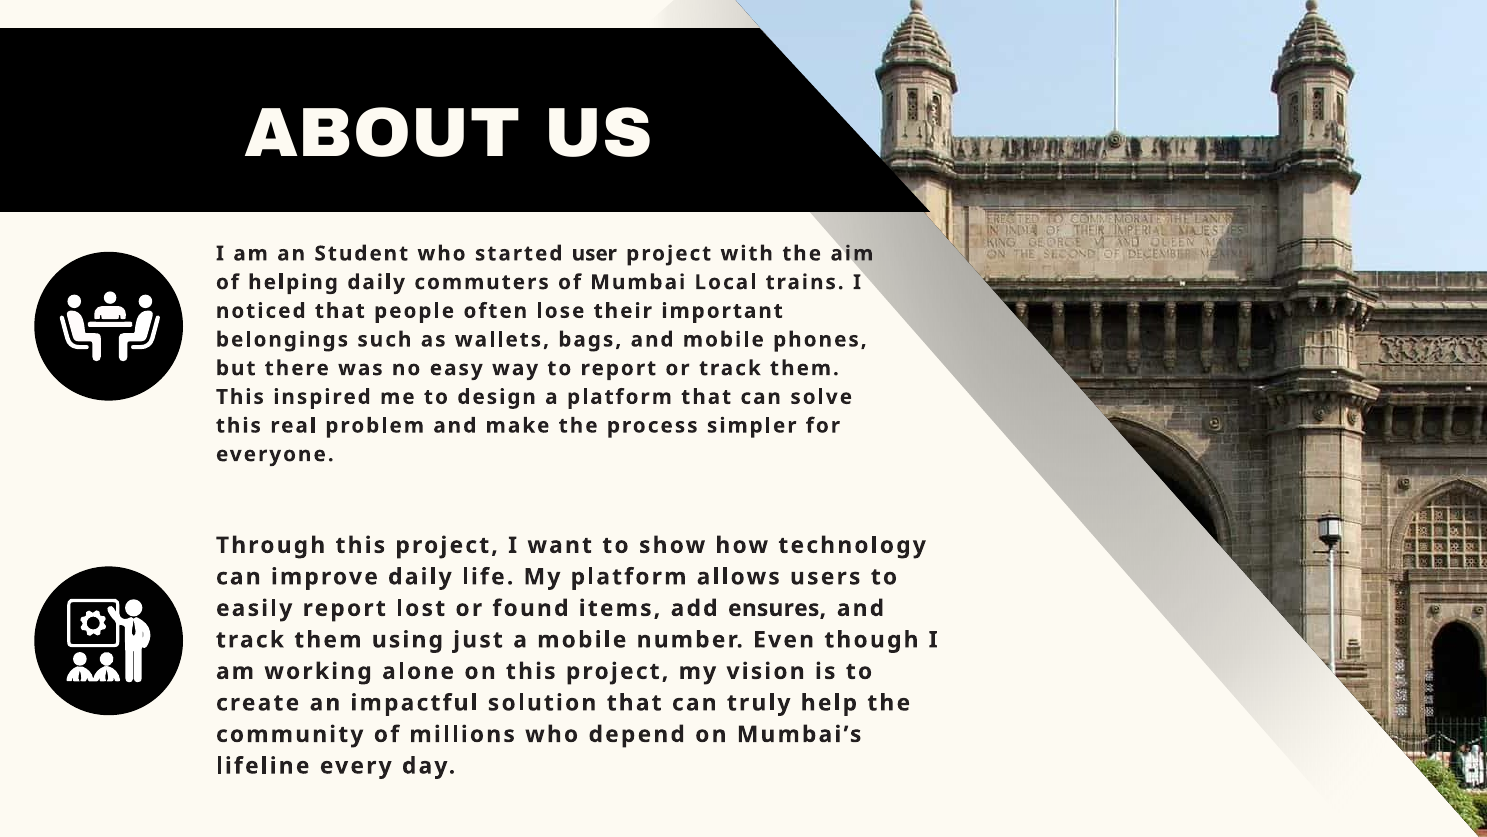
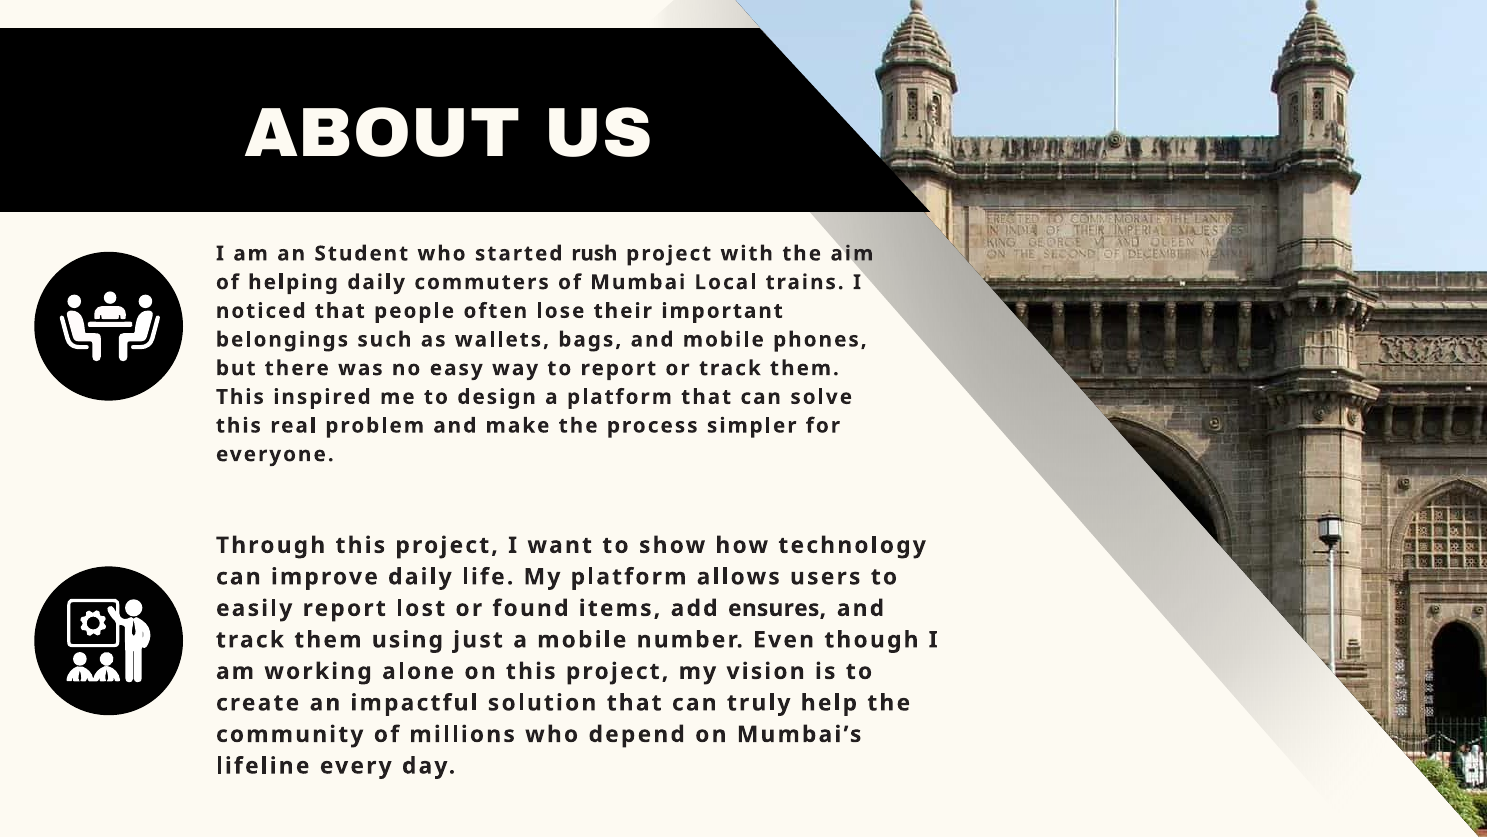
user: user -> rush (594, 253)
